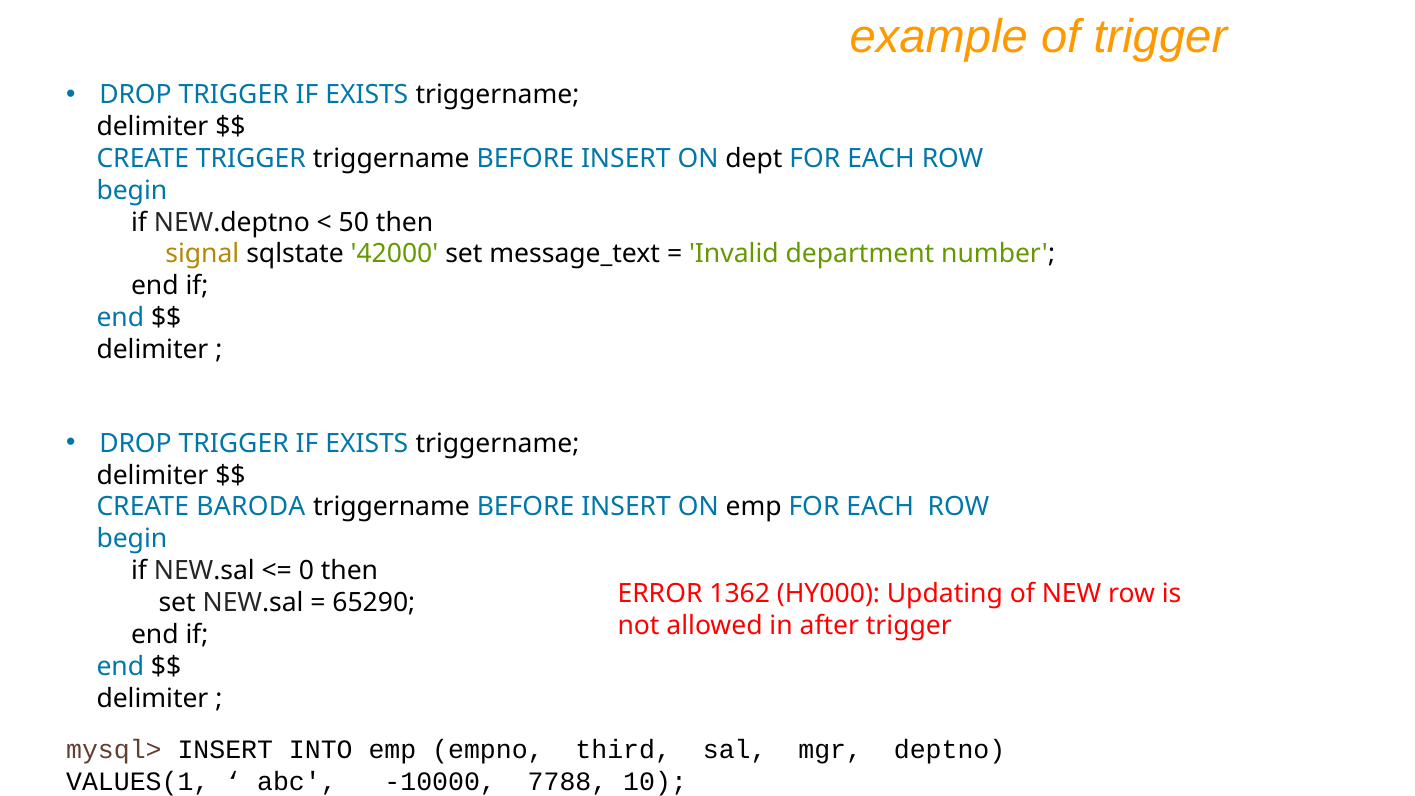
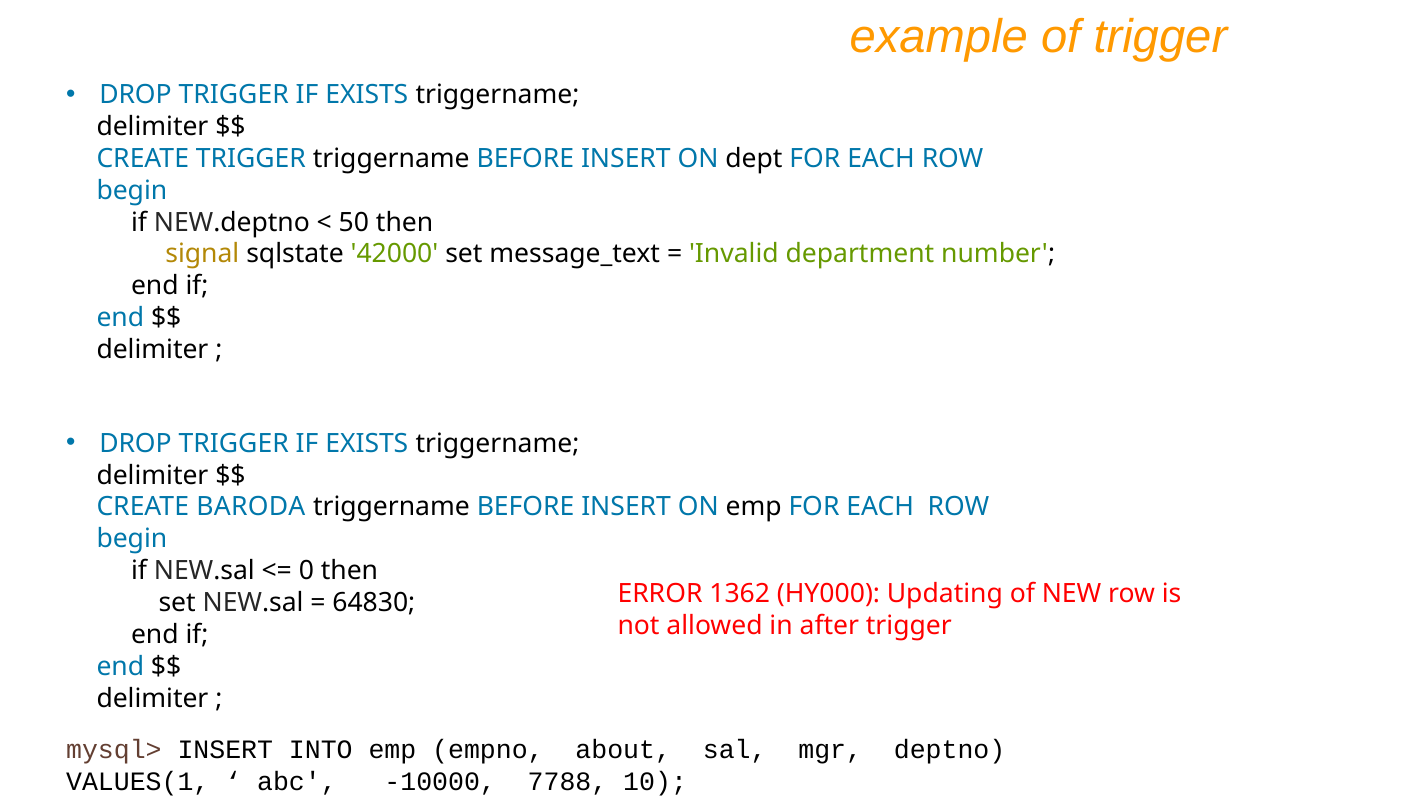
65290: 65290 -> 64830 (374, 603)
third: third -> about (623, 750)
